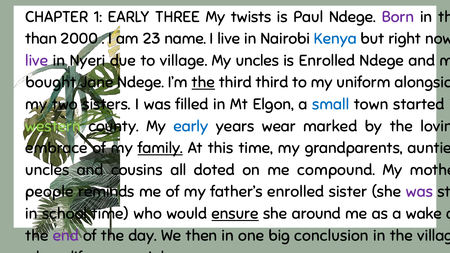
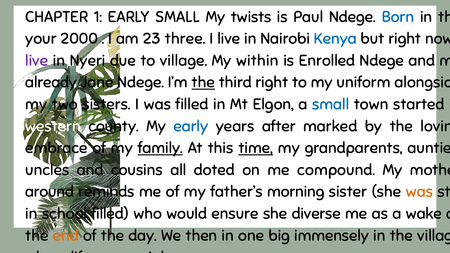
EARLY THREE: THREE -> SMALL (178, 17)
Born colour: purple -> blue (398, 17)
than: than -> your (41, 39)
name: name -> three (185, 39)
My uncles: uncles -> within (257, 61)
bought: bought -> already (51, 83)
third third: third -> right (272, 83)
western colour: light green -> white (53, 126)
wear: wear -> after (279, 126)
time underline: none -> present (256, 148)
people: people -> around (49, 192)
father’s enrolled: enrolled -> morning (296, 192)
was colour: purple -> orange (419, 192)
school time: time -> filled (110, 214)
ensure underline: present -> none (235, 214)
around: around -> diverse (316, 214)
end colour: purple -> orange (66, 236)
conclusion: conclusion -> immensely (332, 236)
